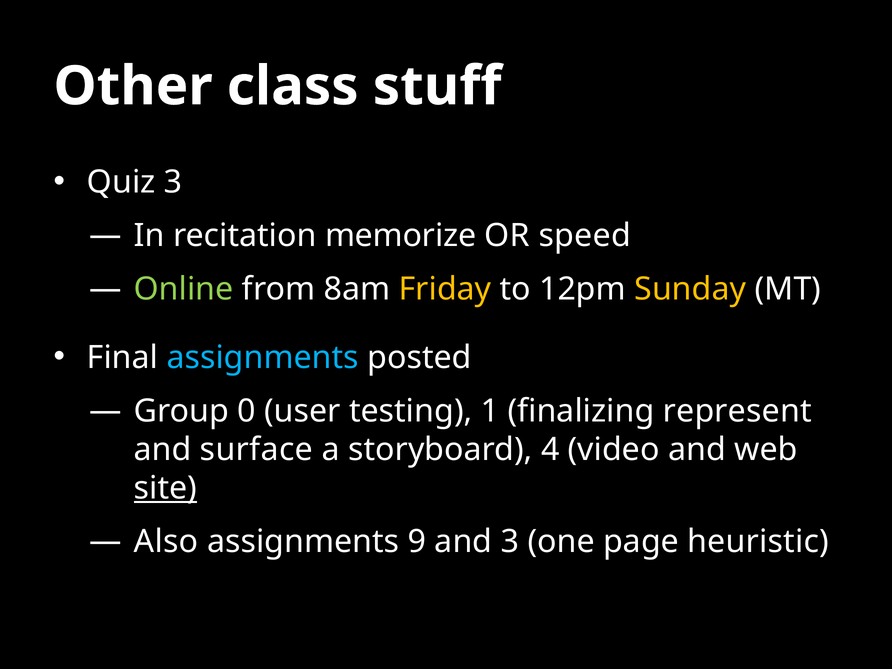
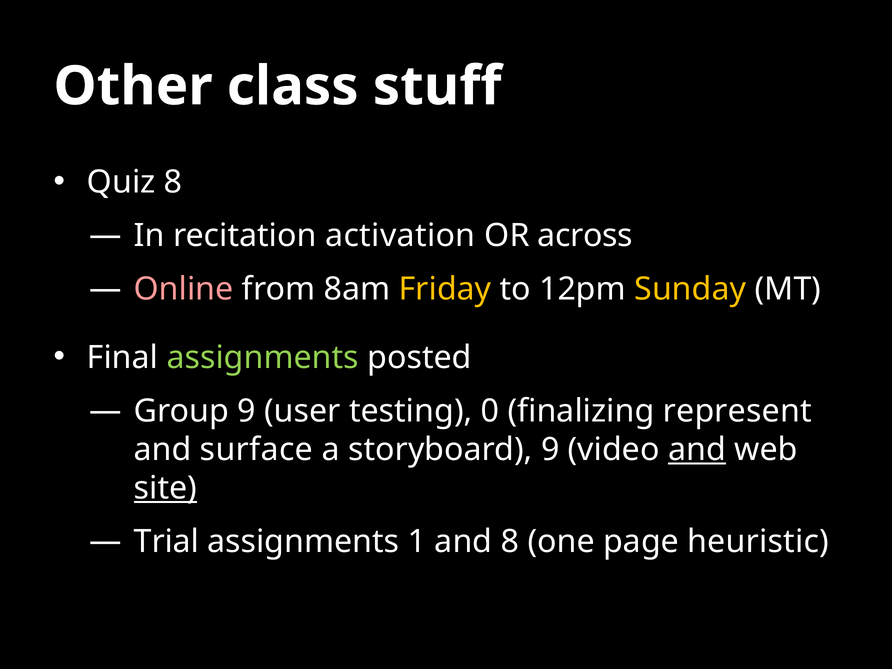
Quiz 3: 3 -> 8 (173, 182)
memorize: memorize -> activation (400, 236)
speed: speed -> across (585, 236)
Online colour: light green -> pink (184, 289)
assignments colour: light blue -> light green (263, 357)
Group 0: 0 -> 9 (247, 411)
1: 1 -> 0 (490, 411)
storyboard 4: 4 -> 9 (550, 450)
and underline: none -> present (697, 450)
Also: Also -> Trial (166, 542)
9: 9 -> 1 (417, 542)
and 3: 3 -> 8 (510, 542)
